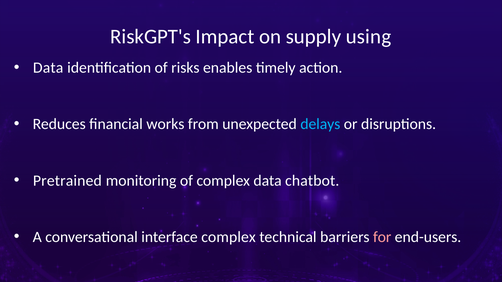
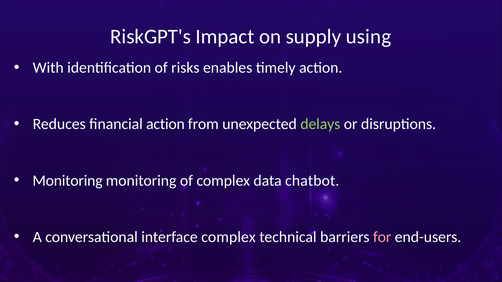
Data: Data -> With (48, 68)
financial works: works -> action (165, 124)
delays colour: light blue -> light green (320, 124)
Pretrained: Pretrained -> Monitoring (68, 181)
